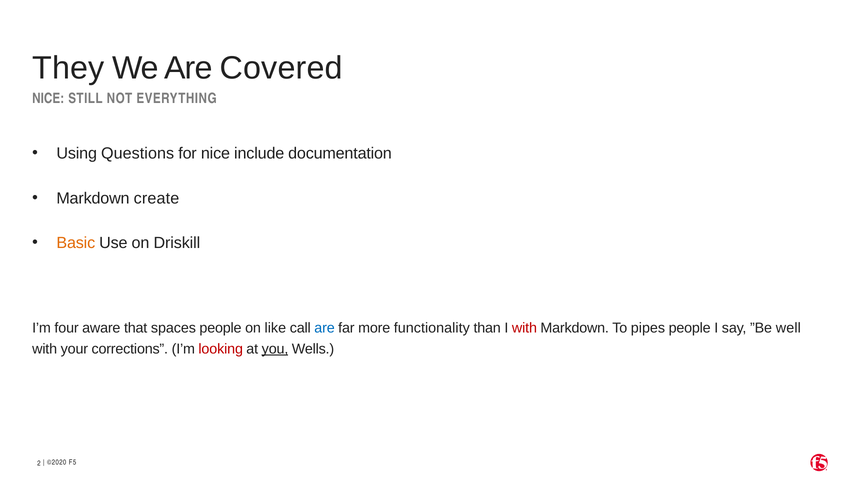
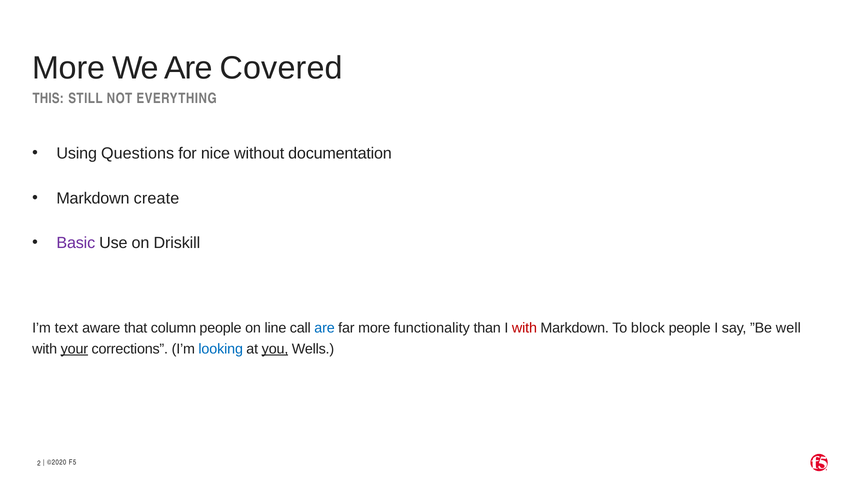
They: They -> More (69, 68)
NICE: NICE -> THIS (48, 98)
include: include -> without (259, 153)
Basic colour: orange -> purple (76, 243)
four: four -> text (66, 328)
spaces: spaces -> column (174, 328)
like: like -> line (275, 328)
pipes: pipes -> block (648, 328)
your underline: none -> present (74, 349)
looking colour: red -> blue (221, 349)
